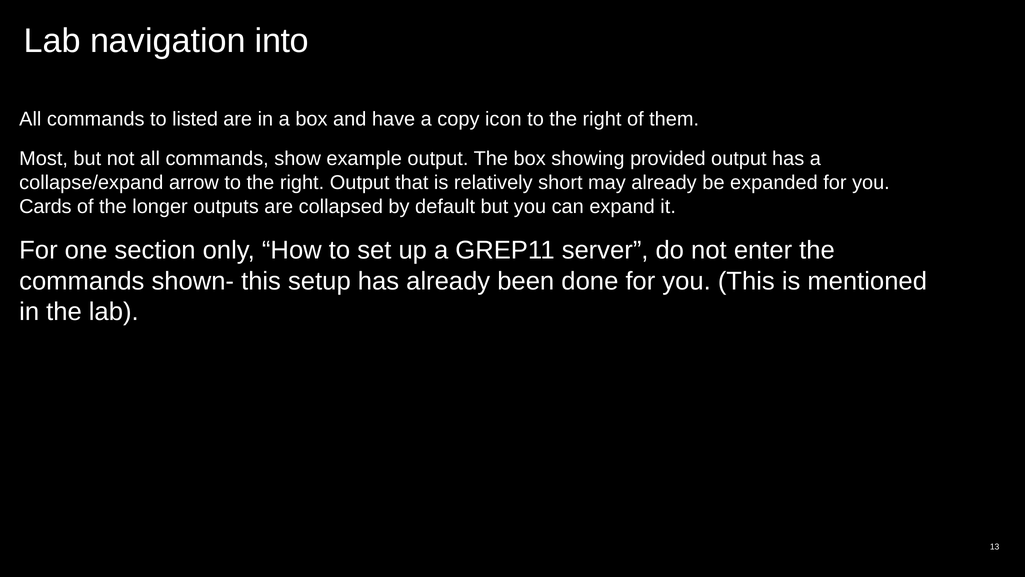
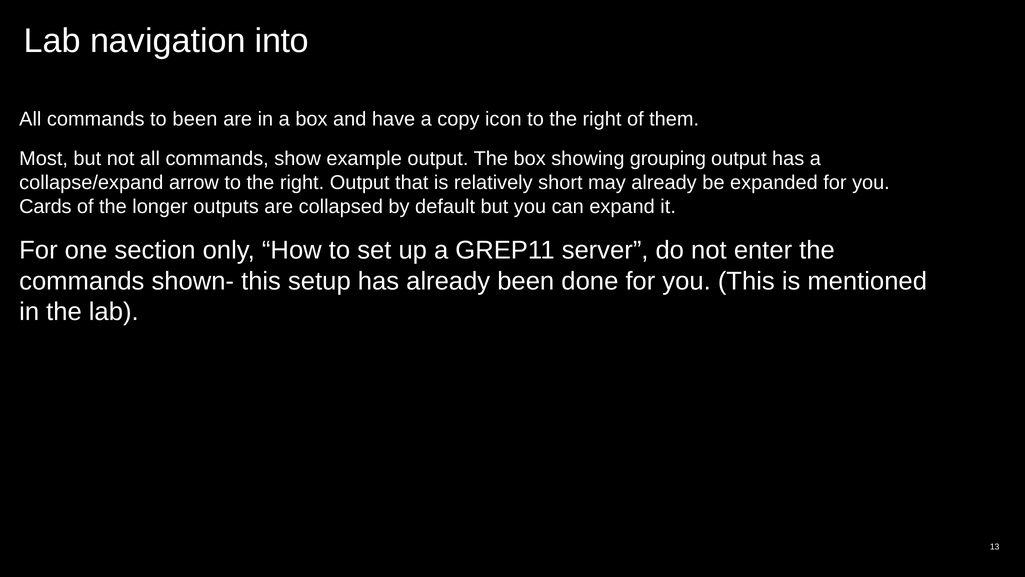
to listed: listed -> been (195, 119)
provided: provided -> grouping (668, 159)
